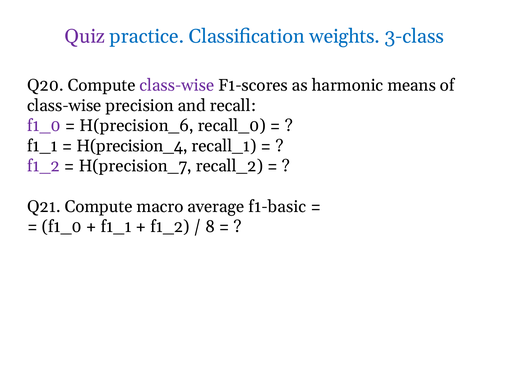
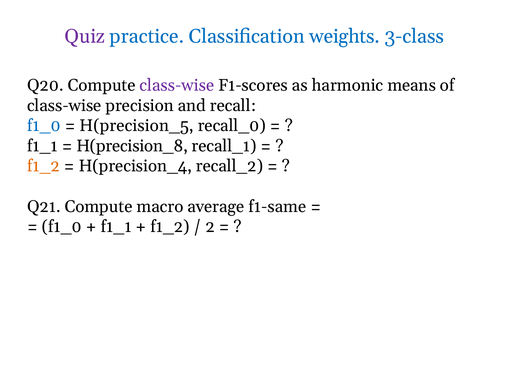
f1_0 colour: purple -> blue (44, 126)
H(precision_6: H(precision_6 -> H(precision_5 (137, 126)
H(precision_4: H(precision_4 -> H(precision_8 (132, 146)
f1_2 colour: purple -> orange (43, 166)
H(precision_7: H(precision_7 -> H(precision_4 (135, 166)
f1-basic: f1-basic -> f1-same (277, 207)
8: 8 -> 2 (210, 227)
